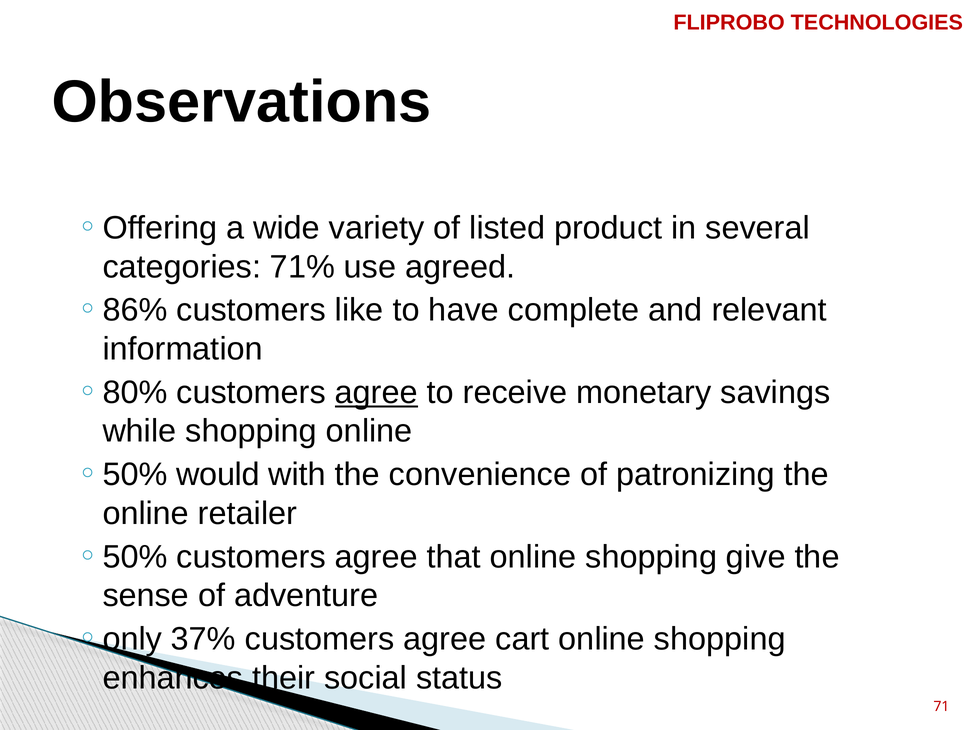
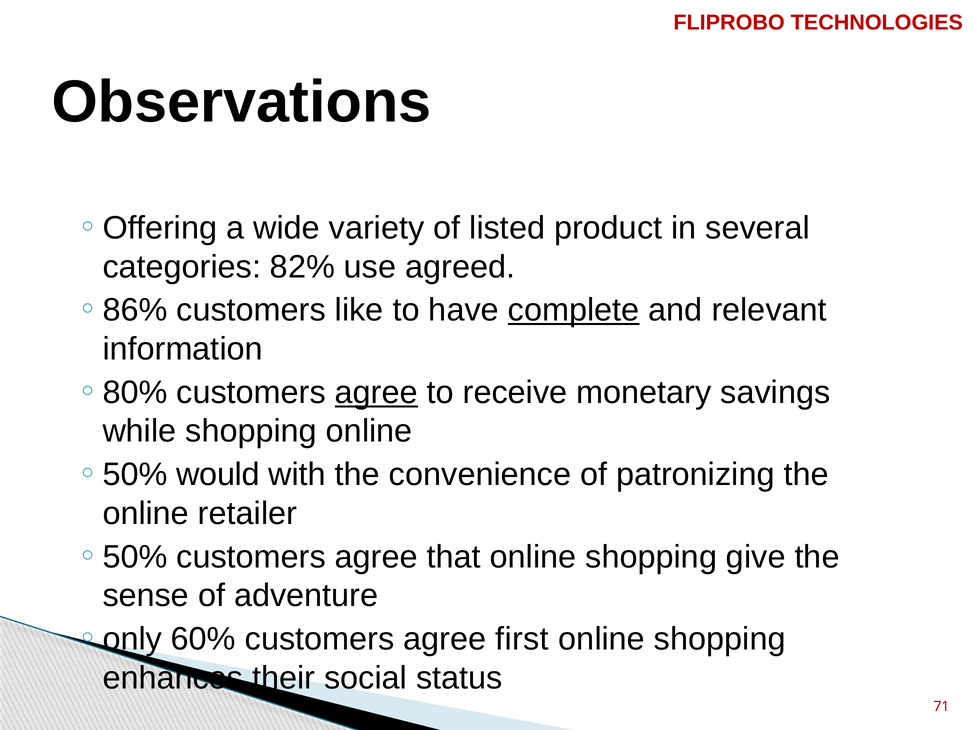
71%: 71% -> 82% (302, 267)
complete underline: none -> present (574, 310)
37%: 37% -> 60% (203, 639)
cart: cart -> first (522, 639)
